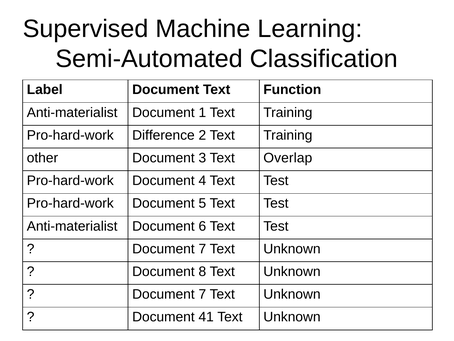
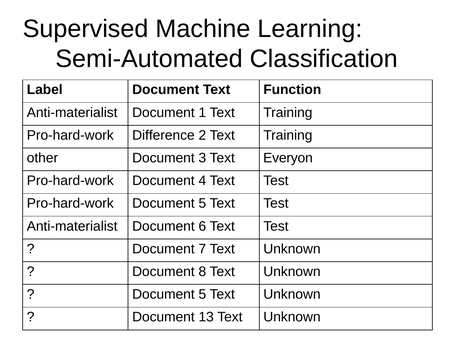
Overlap: Overlap -> Everyon (288, 158)
7: 7 -> 5 (202, 294)
41: 41 -> 13 (206, 317)
